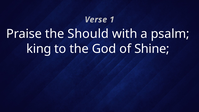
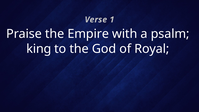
Should: Should -> Empire (88, 34)
Shine: Shine -> Royal (152, 49)
